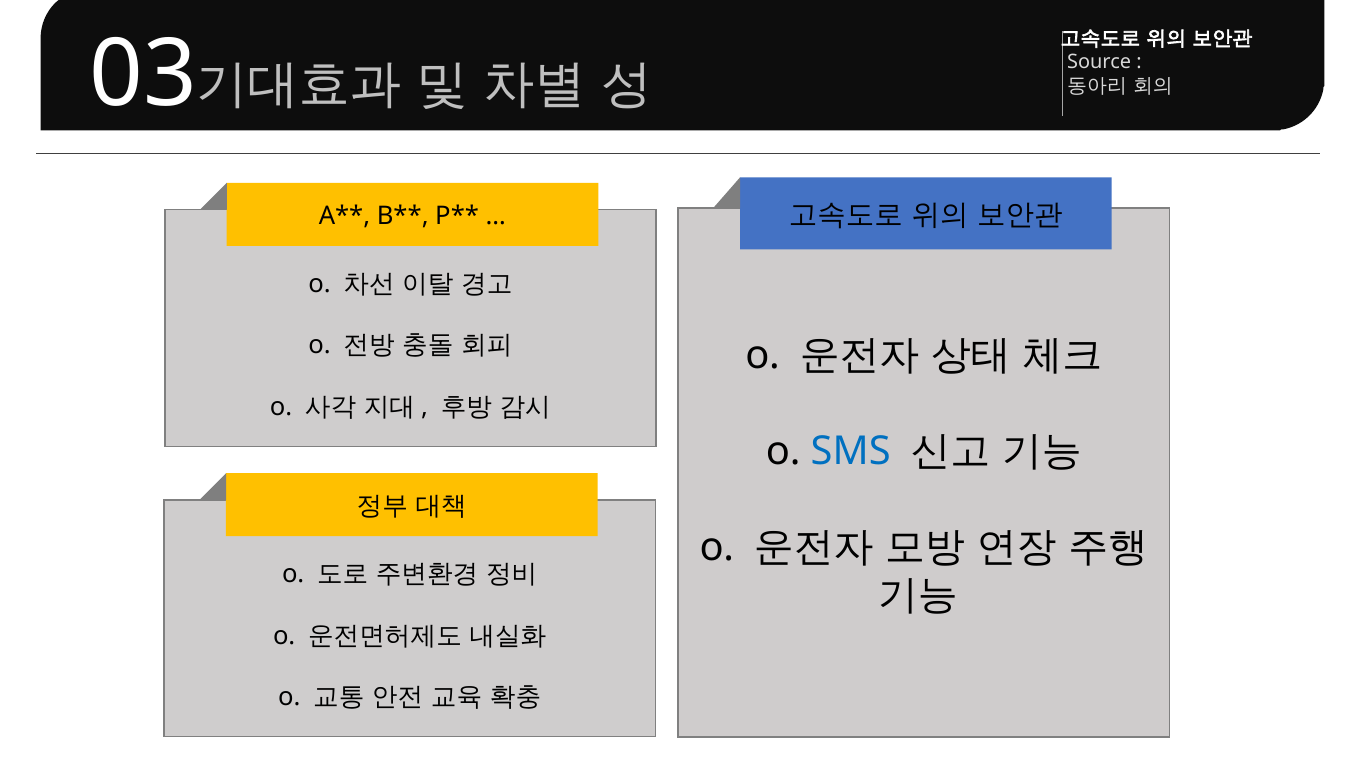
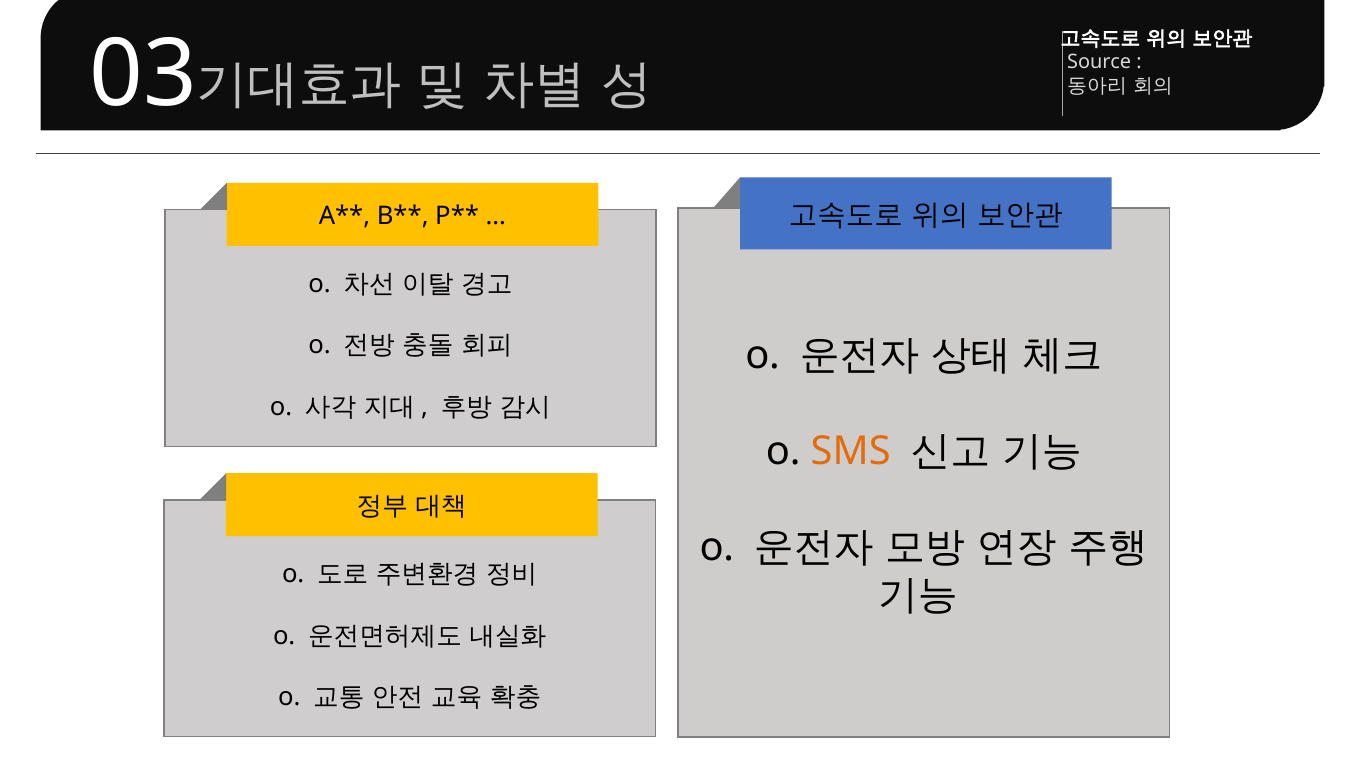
SMS colour: blue -> orange (851, 451)
